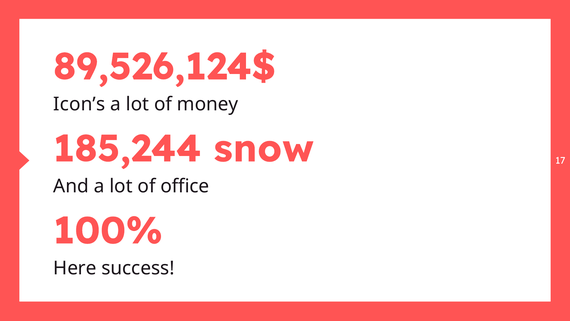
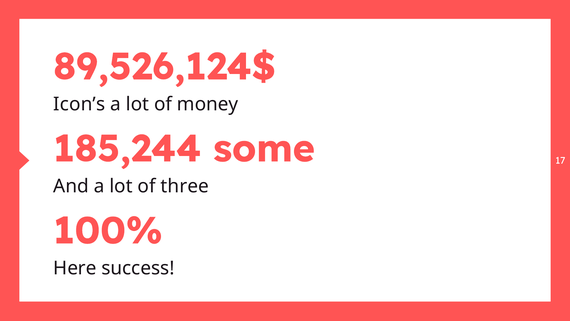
snow: snow -> some (264, 149)
office: office -> three (185, 186)
